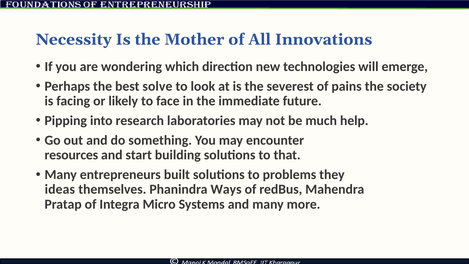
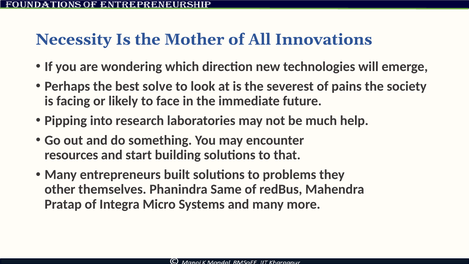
ideas: ideas -> other (60, 189)
Ways: Ways -> Same (226, 189)
